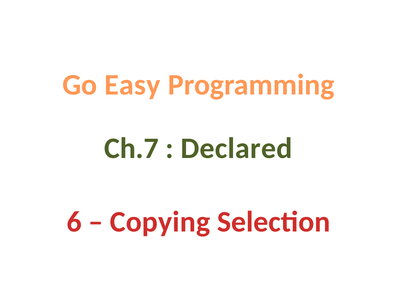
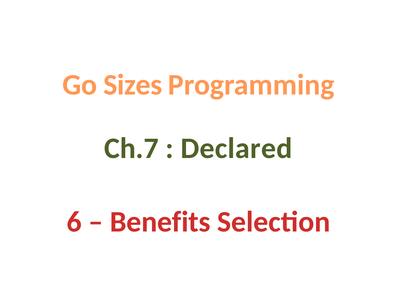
Easy: Easy -> Sizes (133, 85)
Copying: Copying -> Benefits (160, 222)
